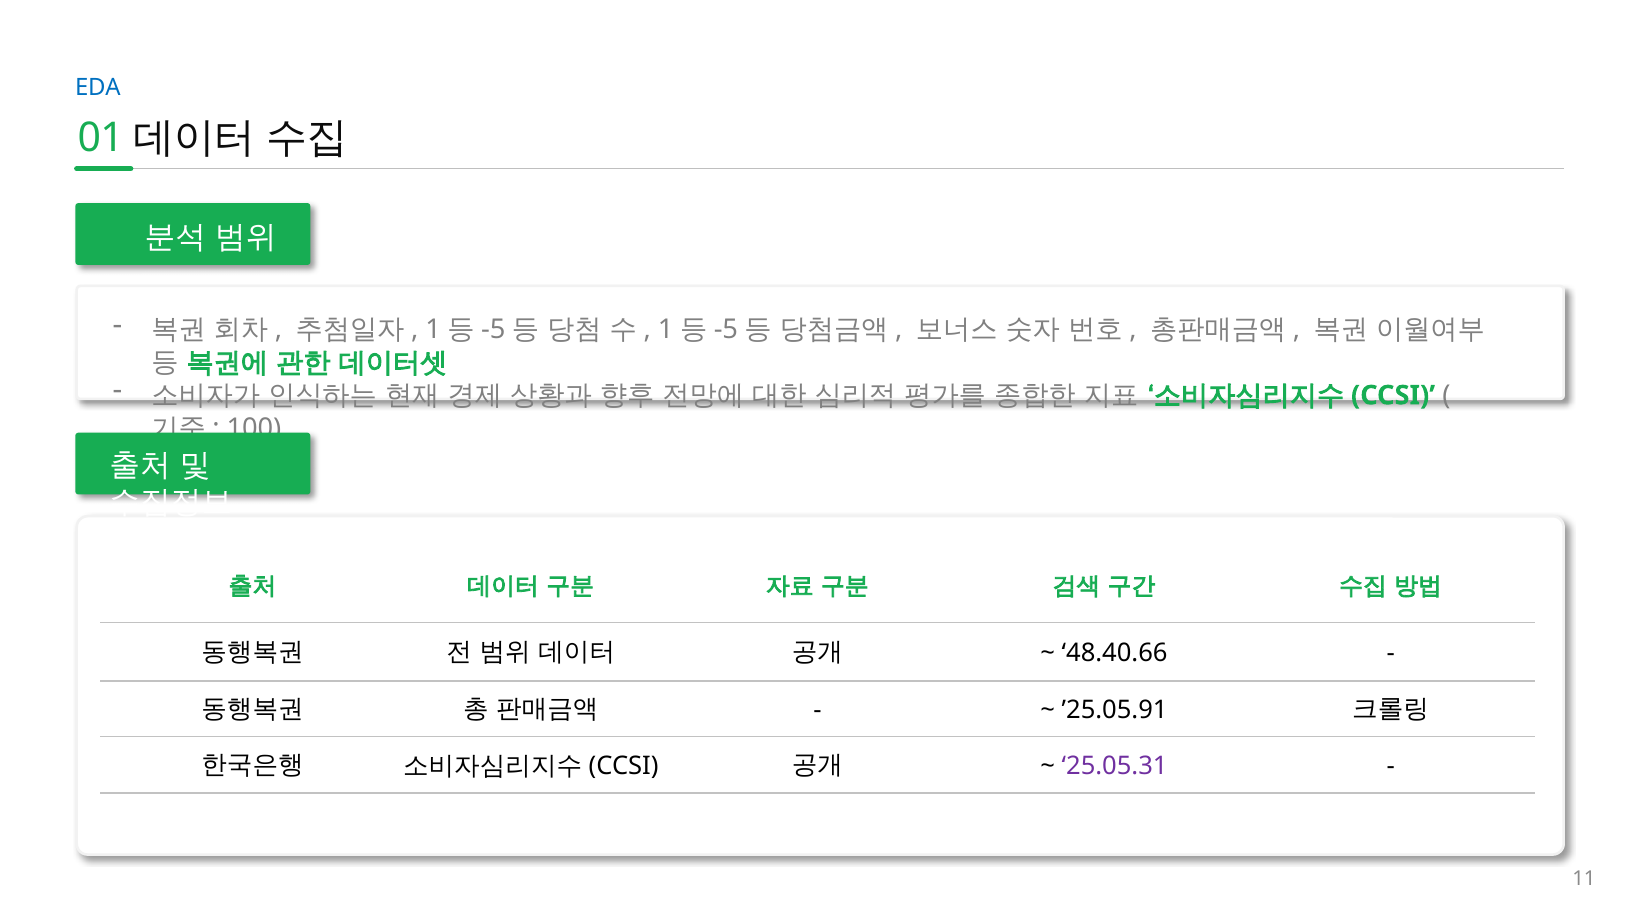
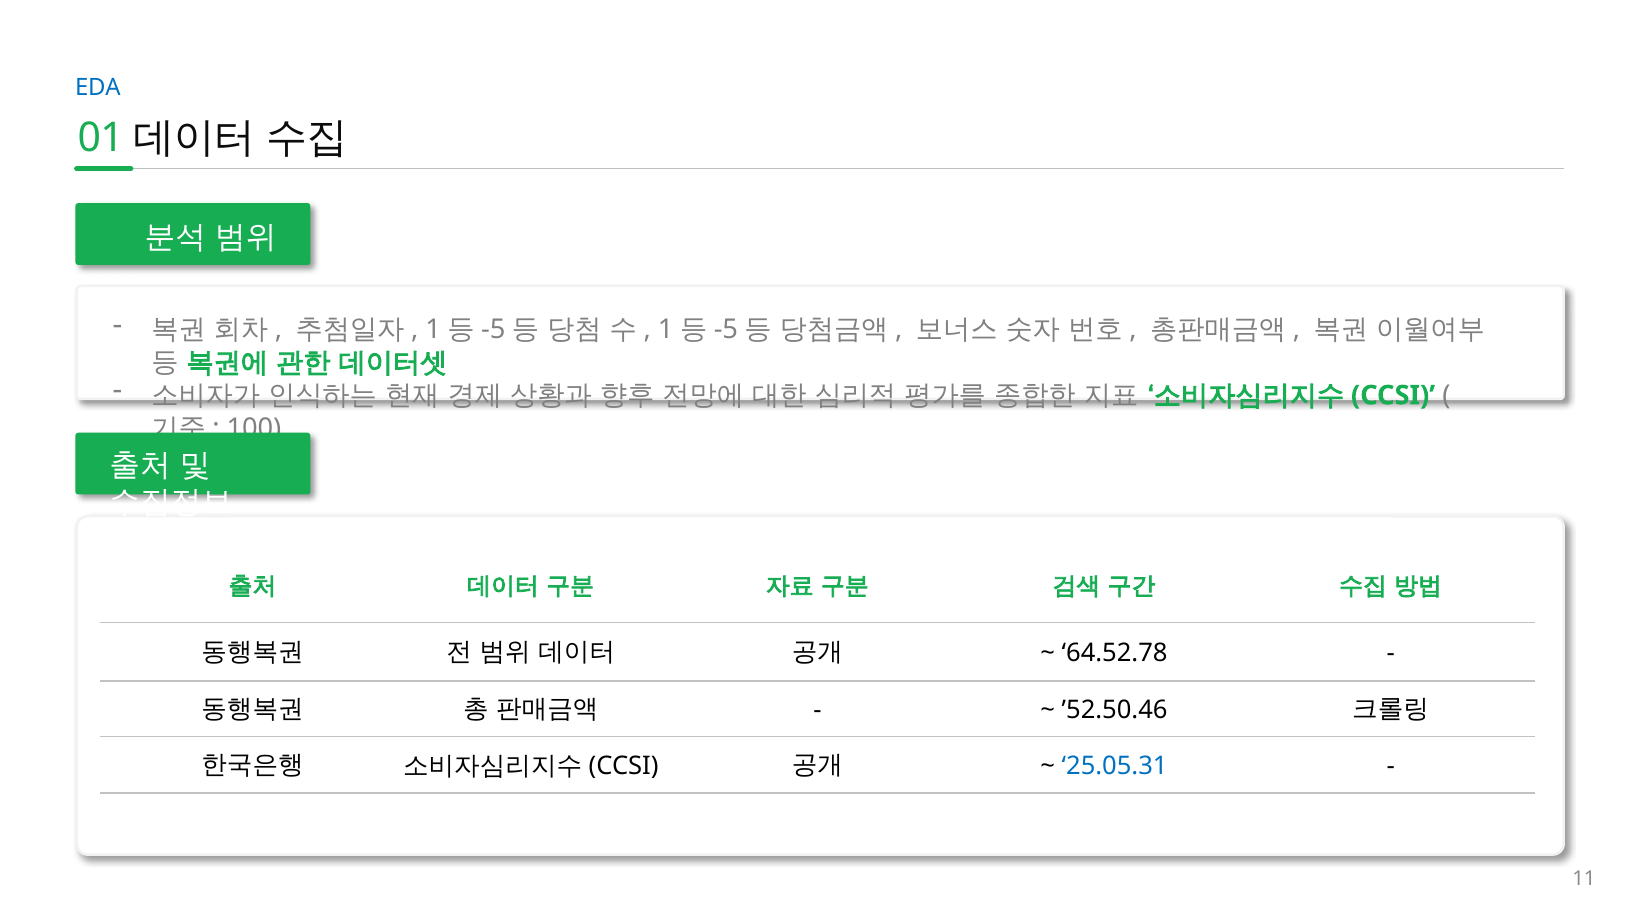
48.40.66: 48.40.66 -> 64.52.78 (1115, 653)
’25.05.91: ’25.05.91 -> ’52.50.46 (1115, 710)
25.05.31 colour: purple -> blue (1115, 766)
